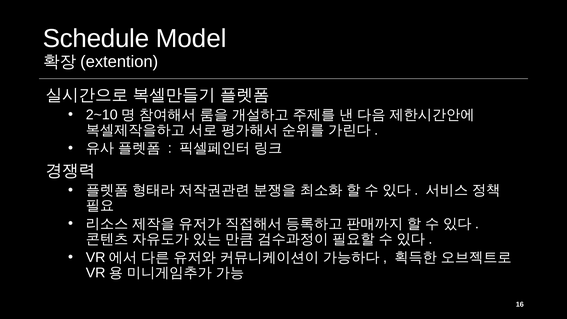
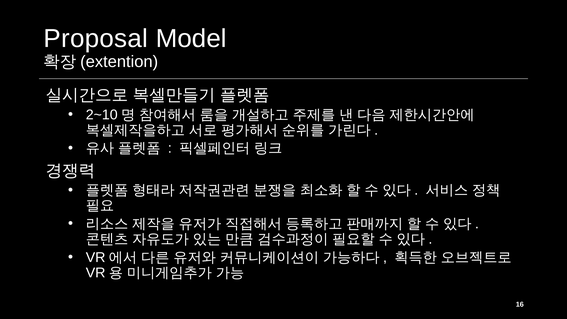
Schedule: Schedule -> Proposal (96, 39)
